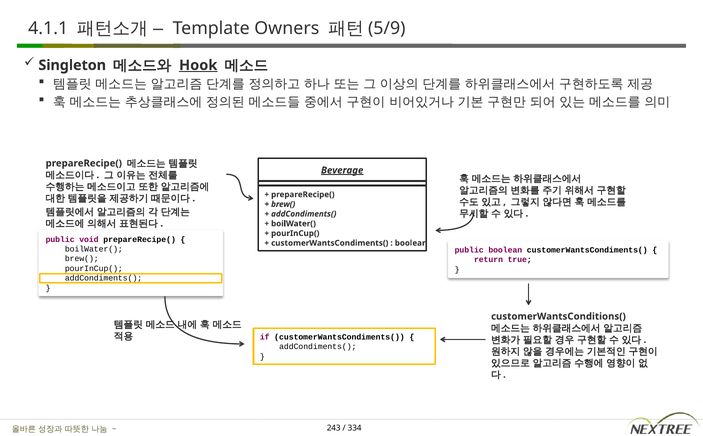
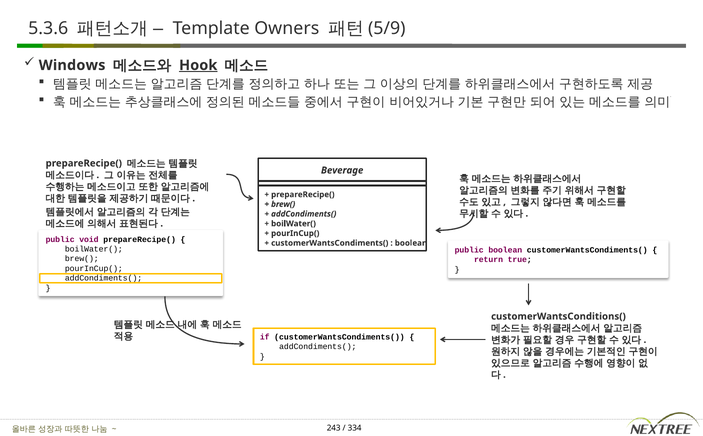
4.1.1: 4.1.1 -> 5.3.6 (48, 28)
Singleton: Singleton -> Windows (72, 65)
Beverage underline: present -> none (342, 170)
